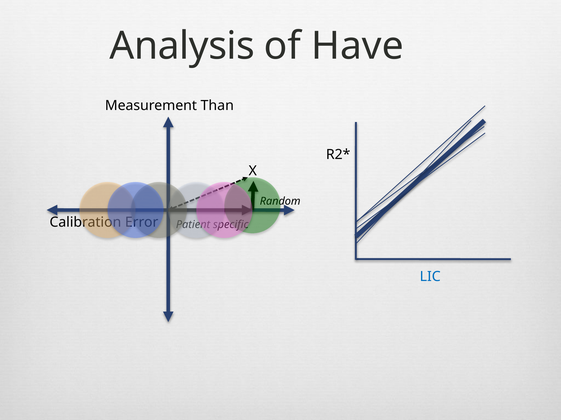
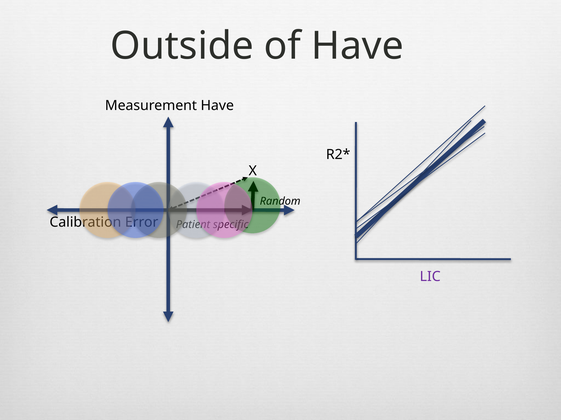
Analysis: Analysis -> Outside (182, 46)
Measurement Than: Than -> Have (217, 106)
LIC colour: blue -> purple (430, 277)
